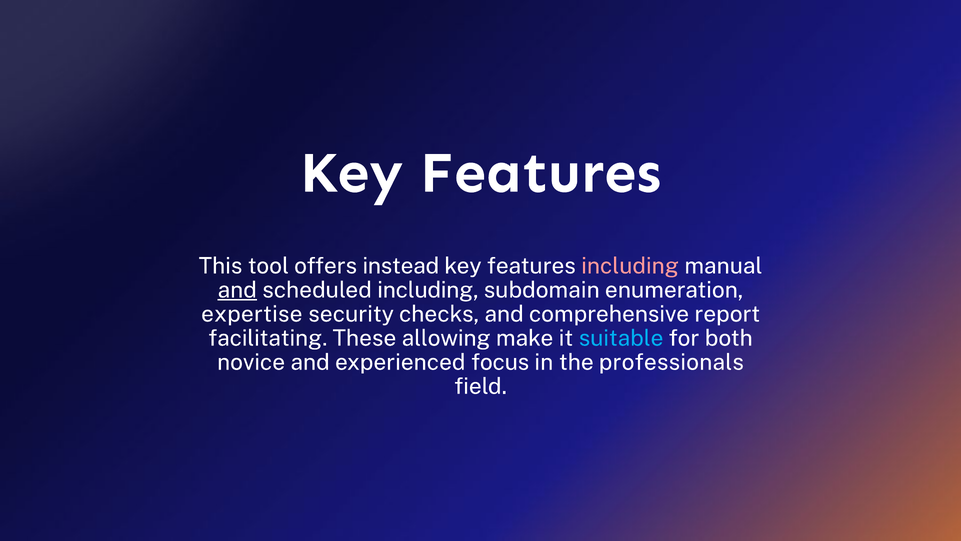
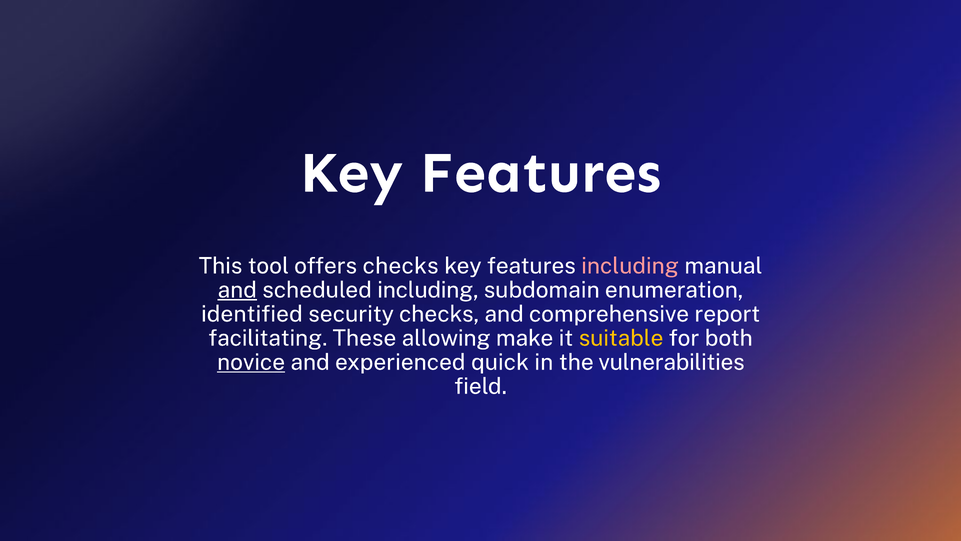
offers instead: instead -> checks (401, 266)
expertise: expertise -> identified (252, 314)
suitable colour: light blue -> yellow (621, 338)
novice underline: none -> present (251, 362)
focus: focus -> quick (500, 362)
professionals: professionals -> vulnerabilities (672, 362)
